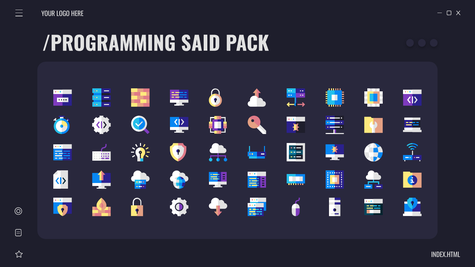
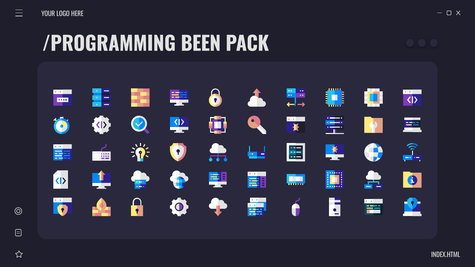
SAID: SAID -> BEEN (201, 44)
